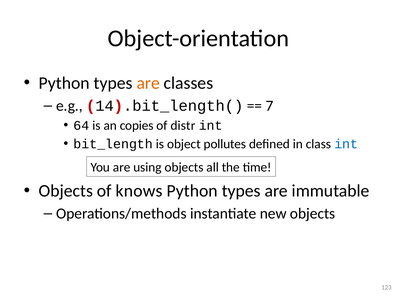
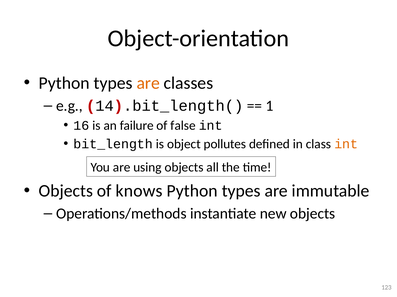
7: 7 -> 1 (270, 106)
64: 64 -> 16 (81, 126)
copies: copies -> failure (137, 126)
distr: distr -> false (183, 126)
int colour: blue -> orange (346, 144)
